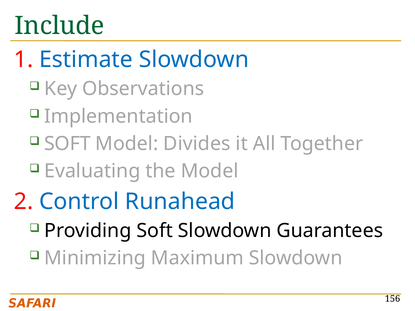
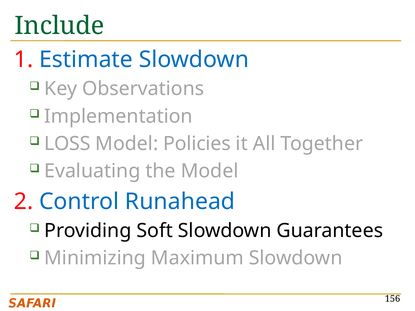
SOFT: SOFT -> LOSS (67, 144)
Divides: Divides -> Policies (197, 144)
